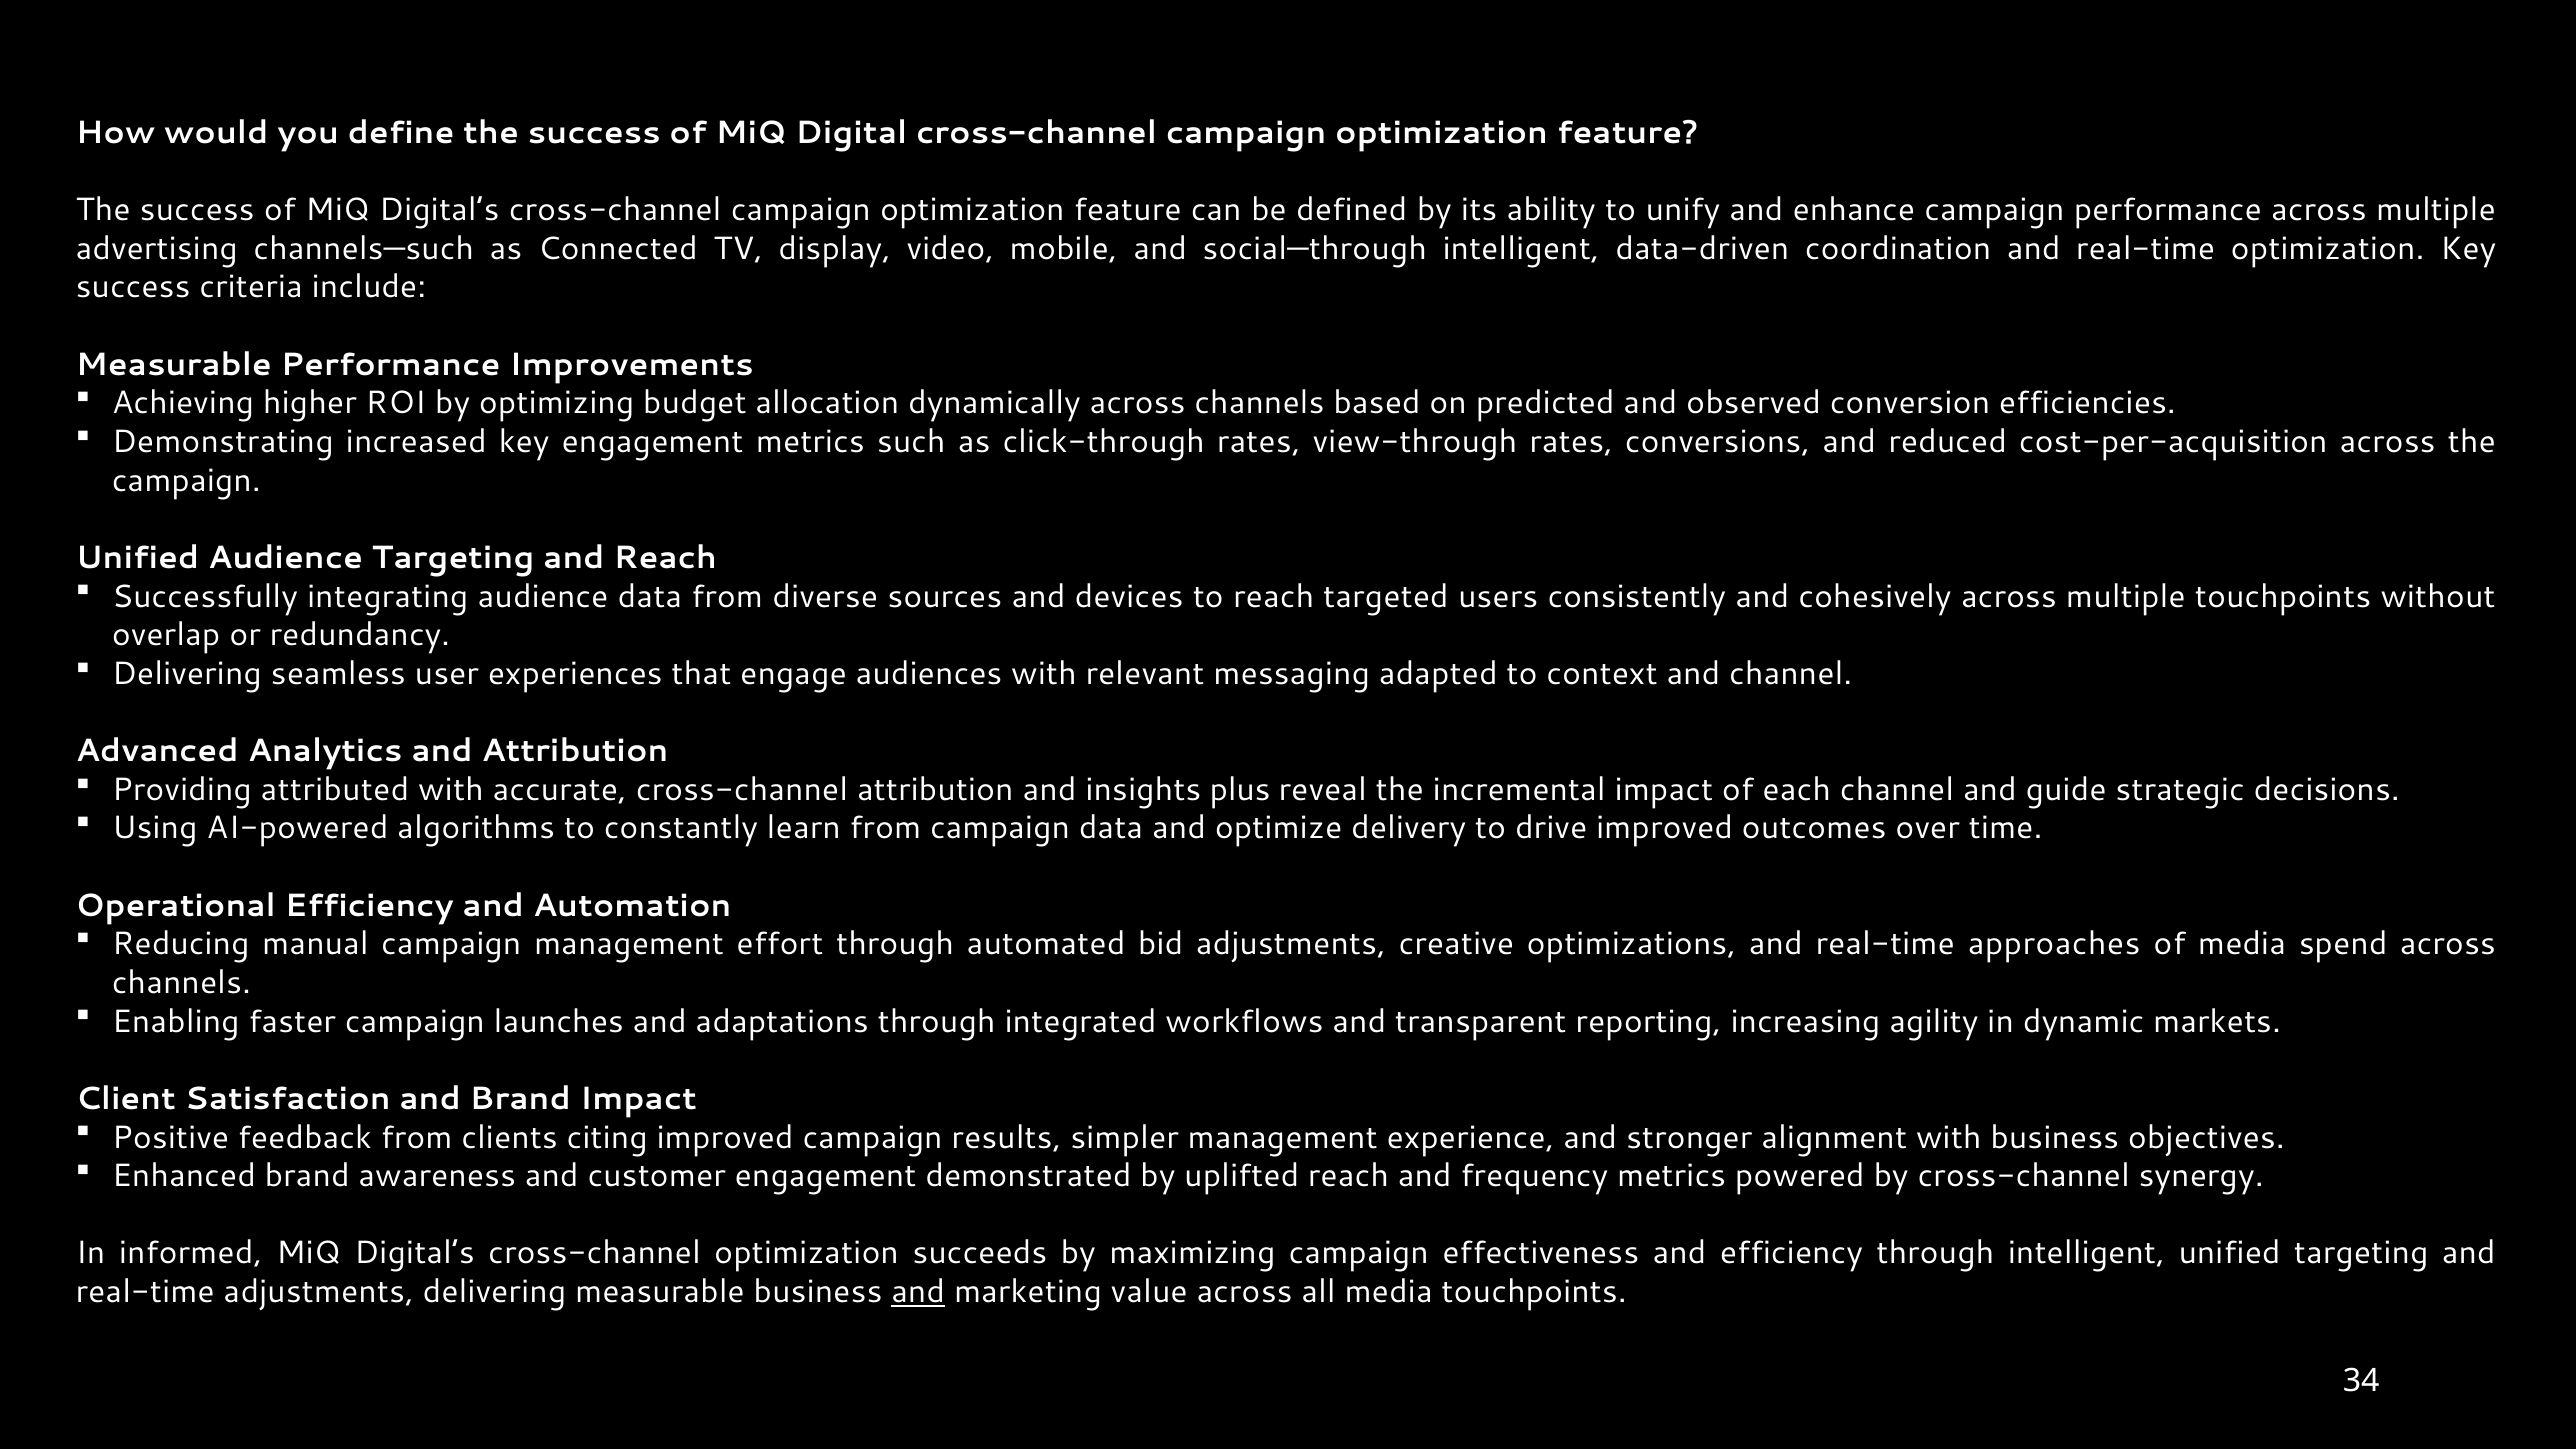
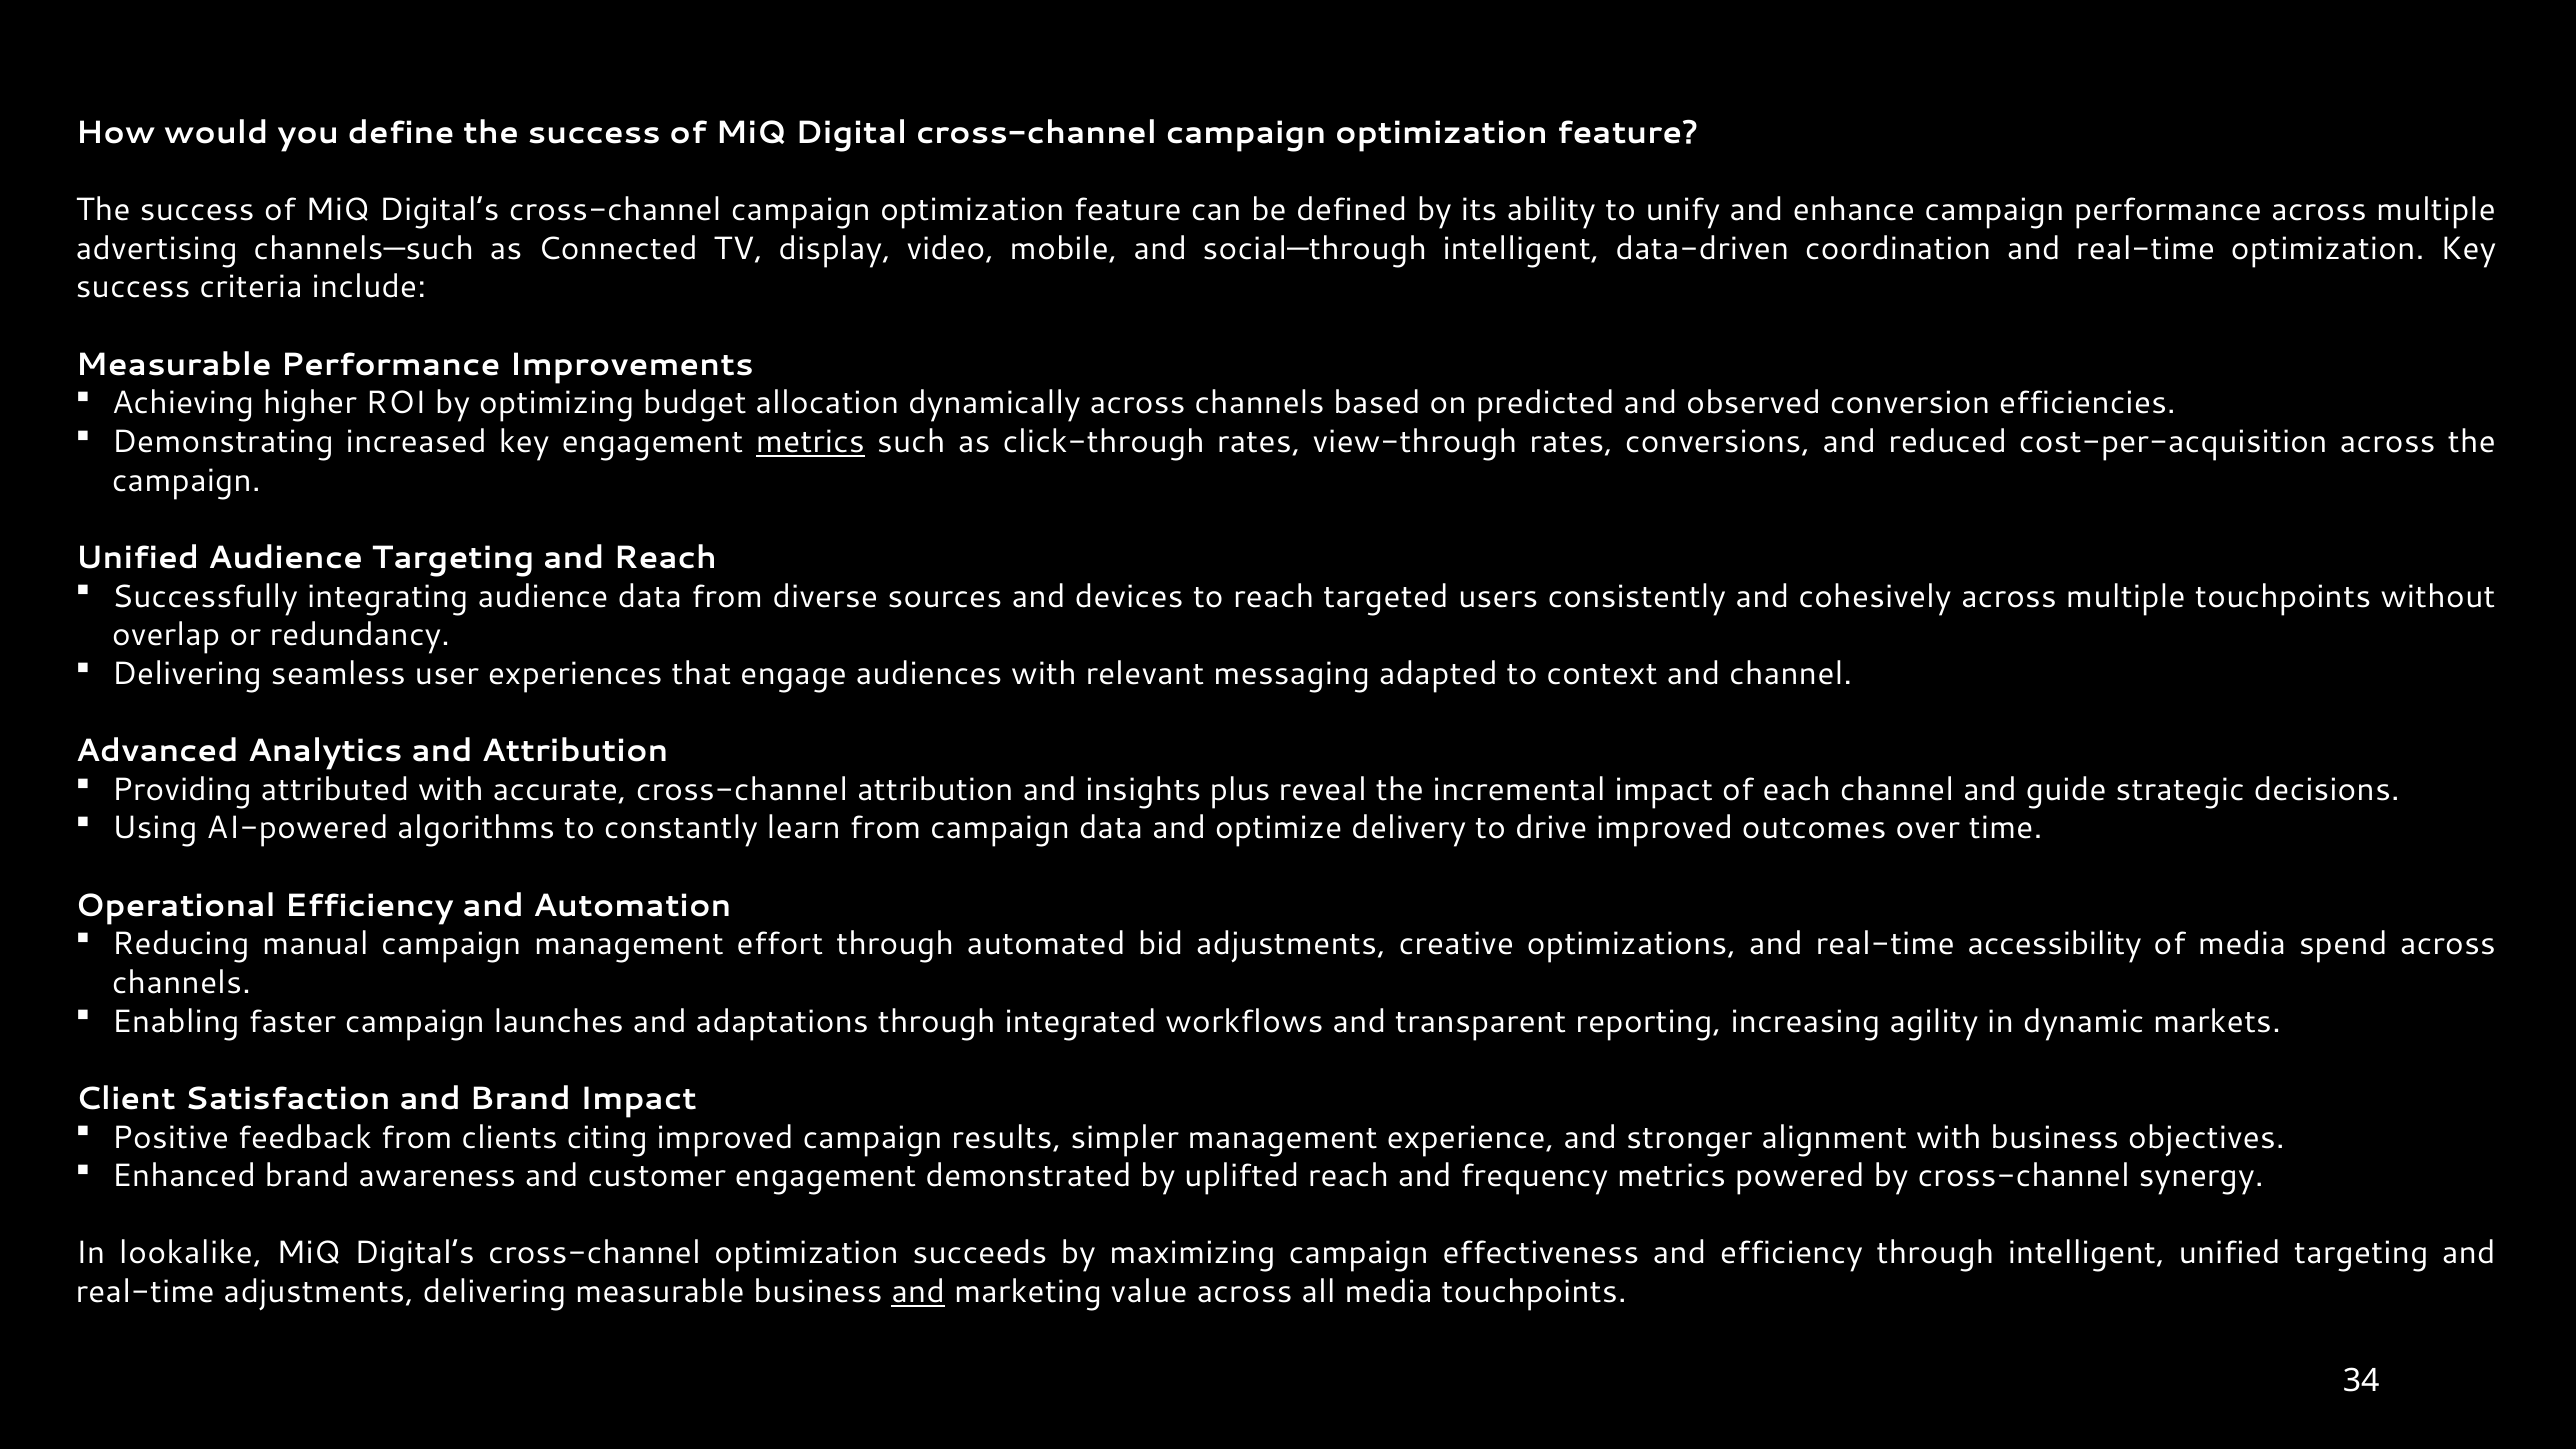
metrics underline: none -> present (810, 442)
approaches: approaches -> accessibility (2055, 944)
informed: informed -> lookalike (191, 1253)
